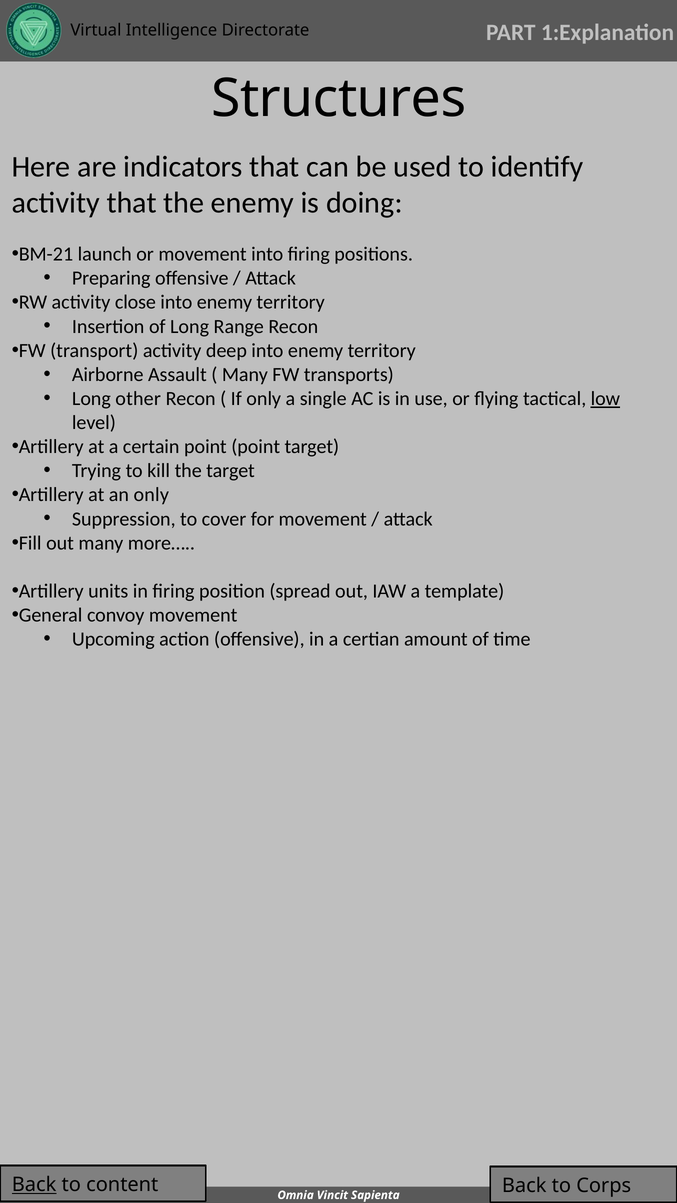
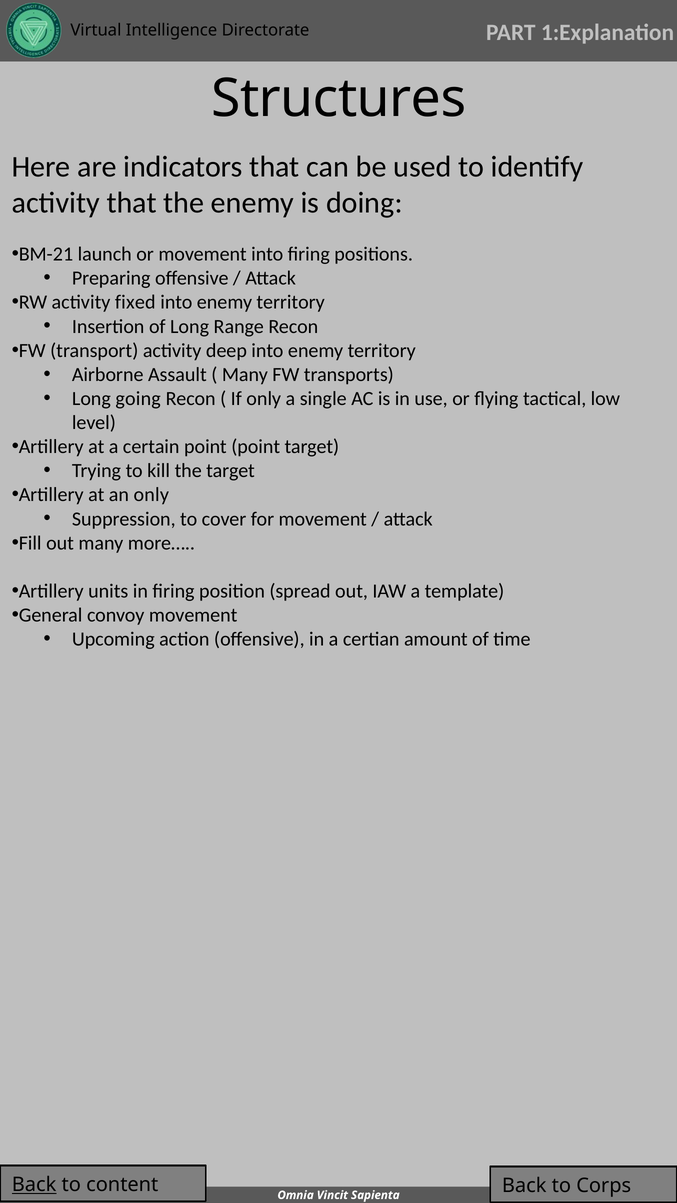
close: close -> fixed (135, 303)
other: other -> going (138, 399)
low underline: present -> none (605, 399)
